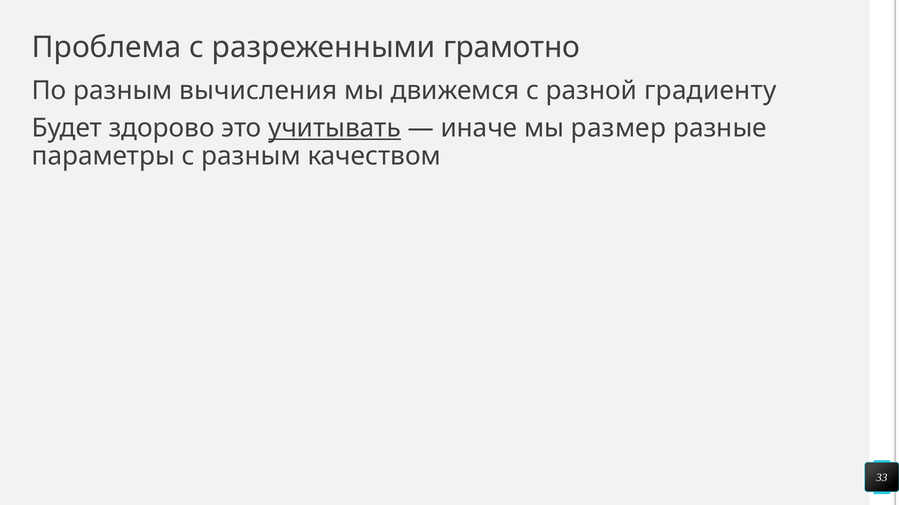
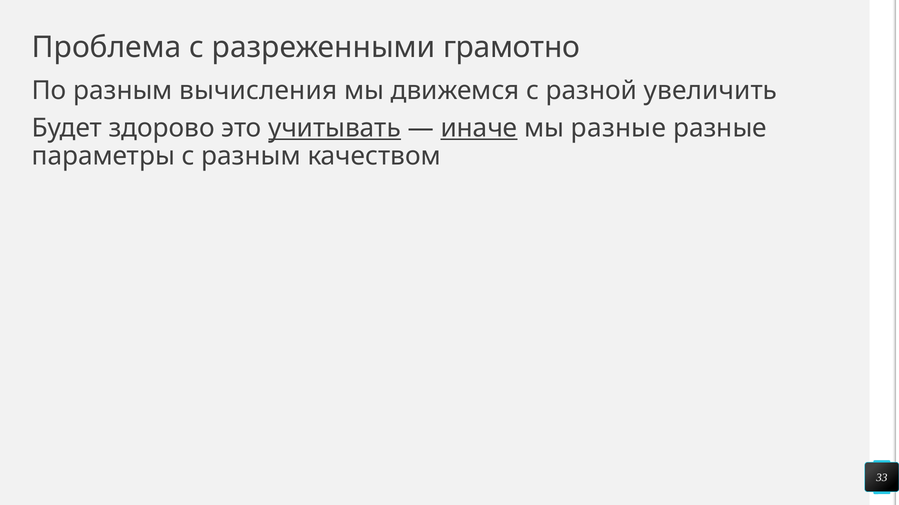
градиенту: градиенту -> увеличить (710, 91)
иначе underline: none -> present (479, 128)
мы размер: размер -> разные (619, 128)
